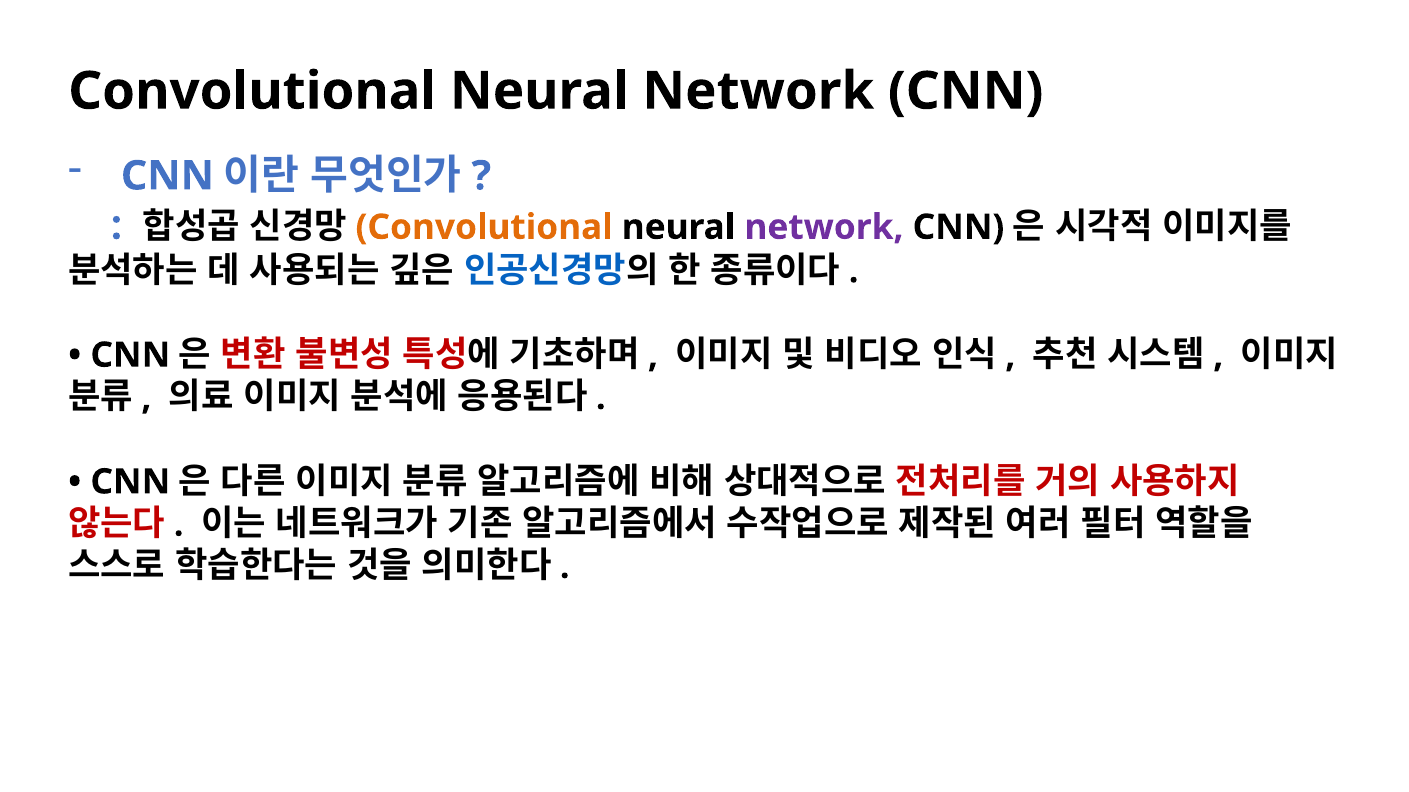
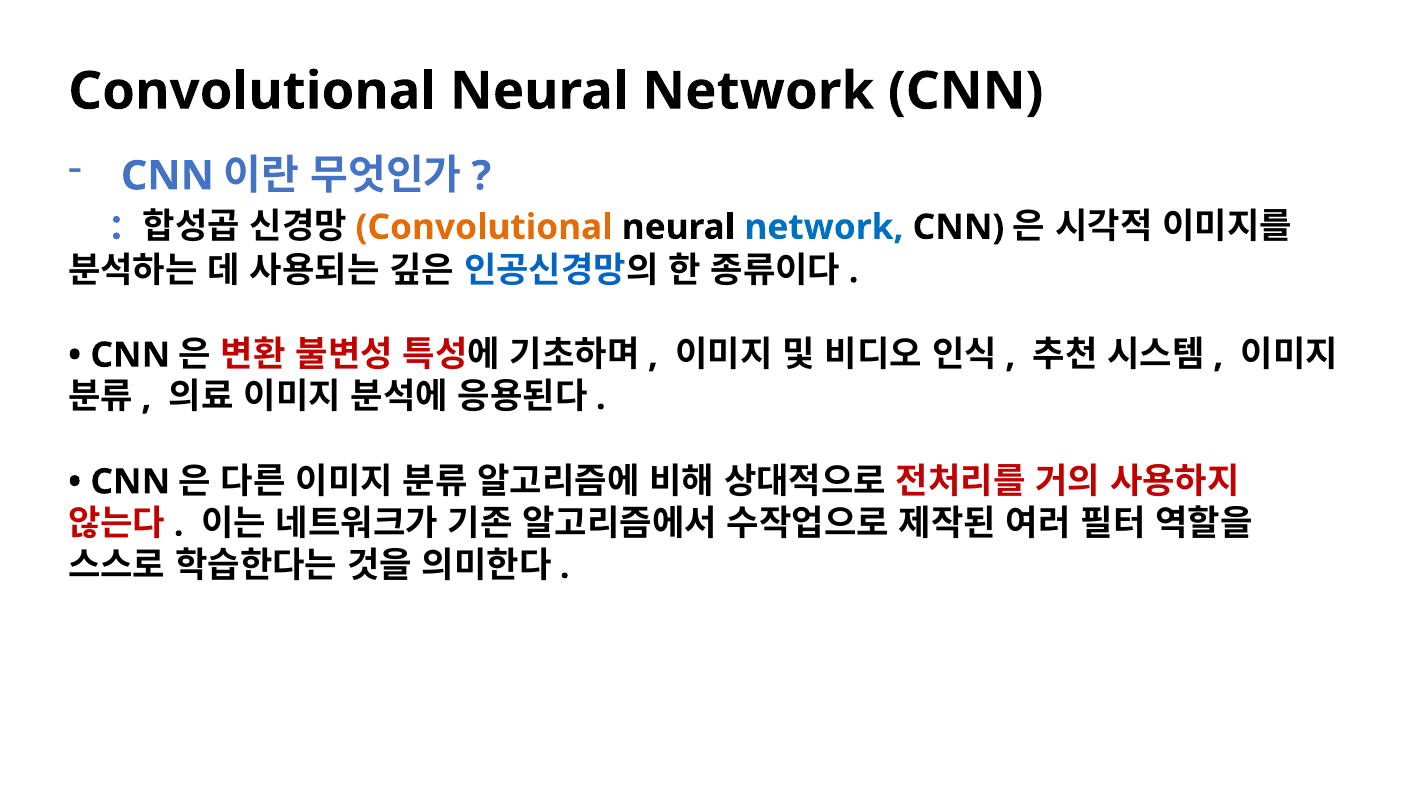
network colour: purple -> blue (824, 227)
